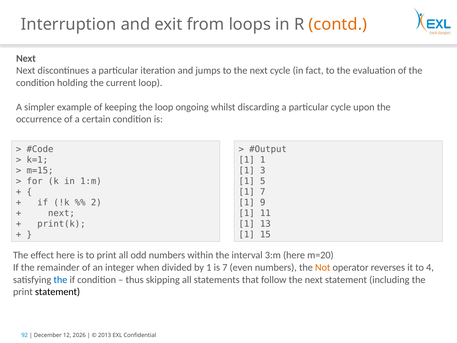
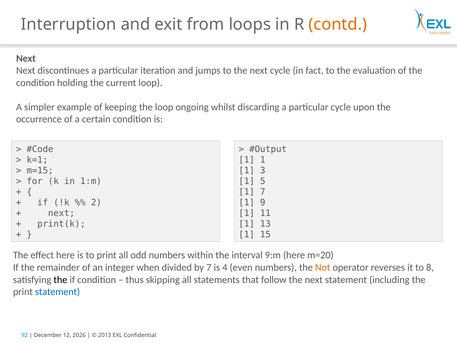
3:m: 3:m -> 9:m (273, 255)
by 1: 1 -> 7 (209, 267)
is 7: 7 -> 4 (225, 267)
4: 4 -> 8 (430, 267)
the colour: blue -> black (60, 279)
statement colour: black -> blue (58, 292)
